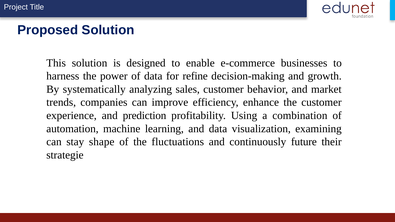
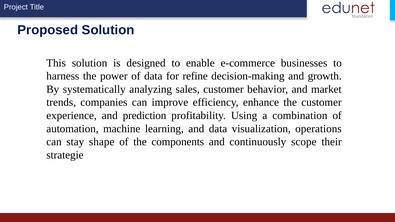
examining: examining -> operations (318, 129)
fluctuations: fluctuations -> components (178, 142)
future: future -> scope (304, 142)
